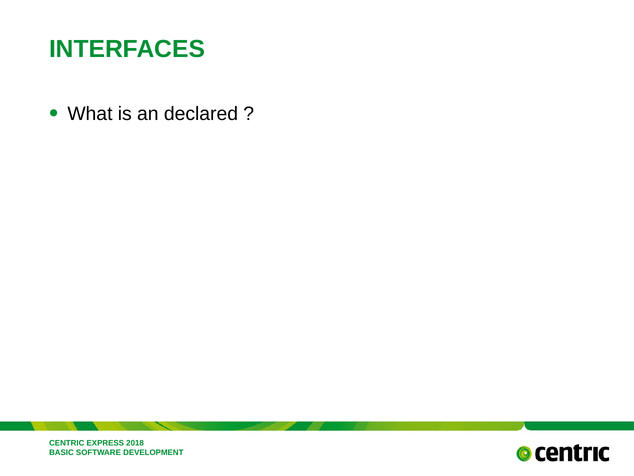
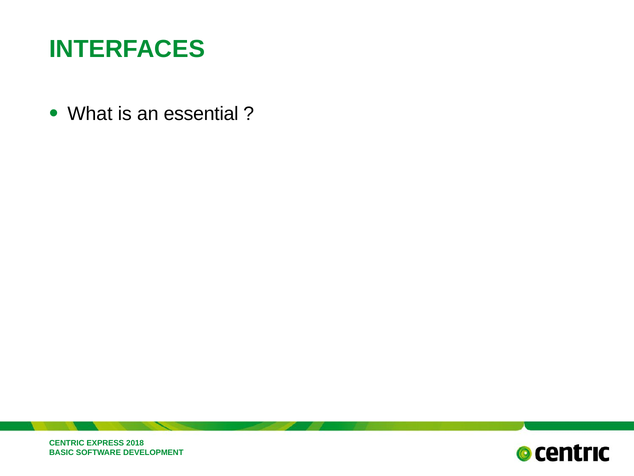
declared: declared -> essential (201, 114)
